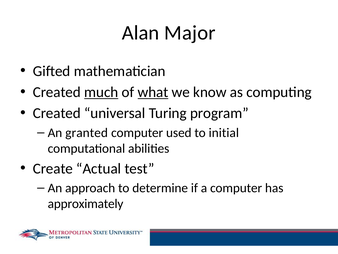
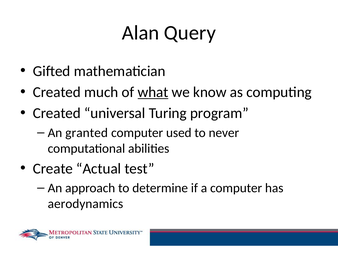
Major: Major -> Query (190, 33)
much underline: present -> none (101, 92)
initial: initial -> never (224, 132)
approximately: approximately -> aerodynamics (85, 203)
